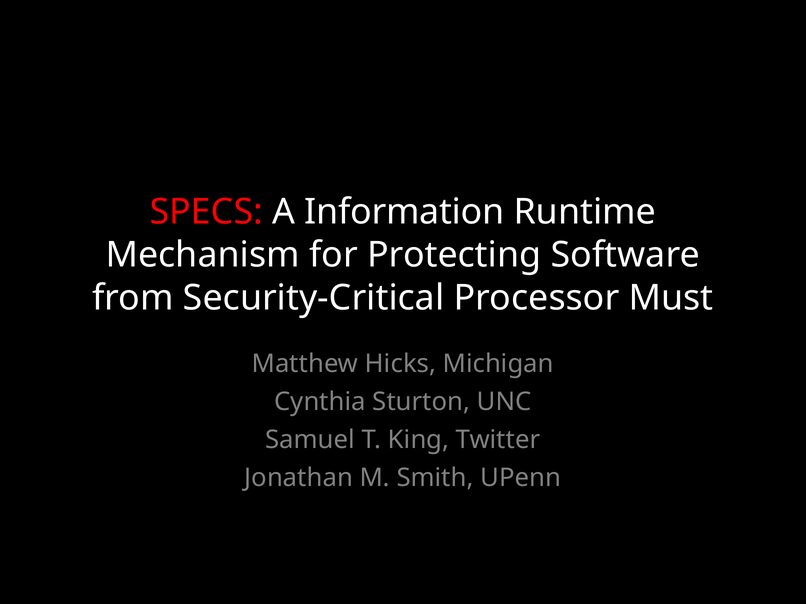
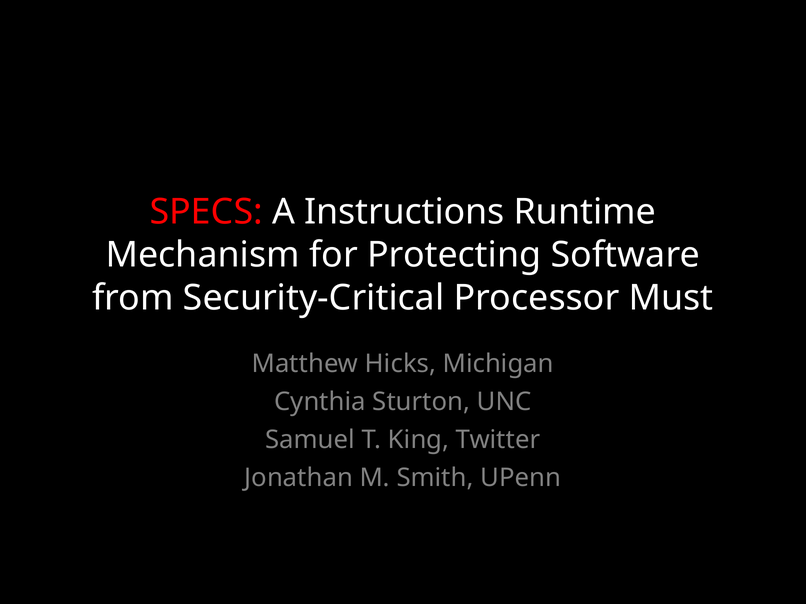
Information: Information -> Instructions (404, 212)
